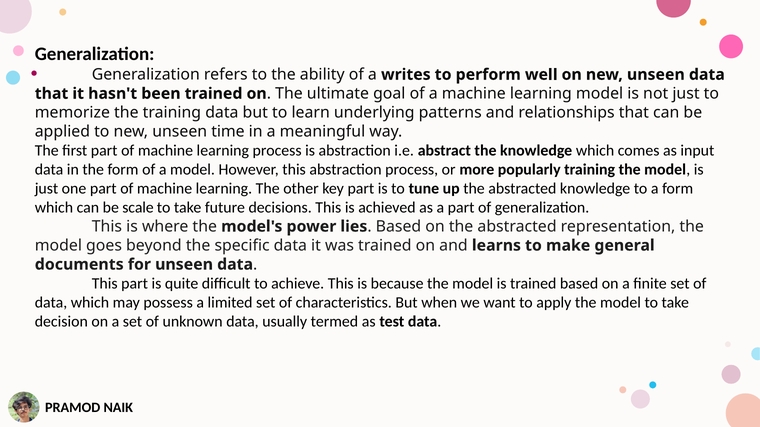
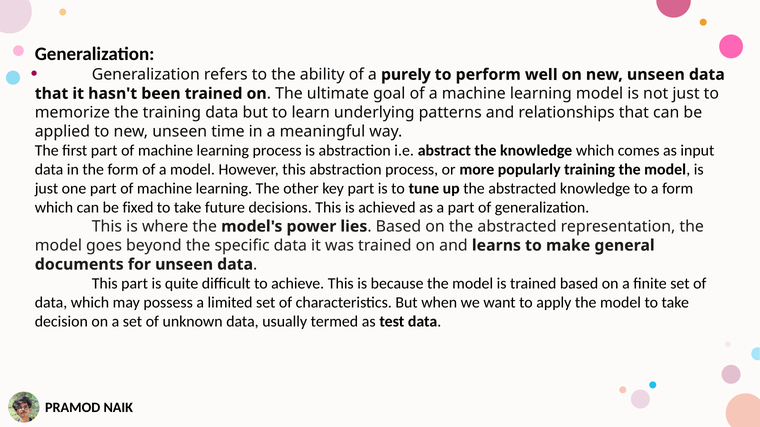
writes: writes -> purely (406, 75)
scale: scale -> fixed (138, 208)
